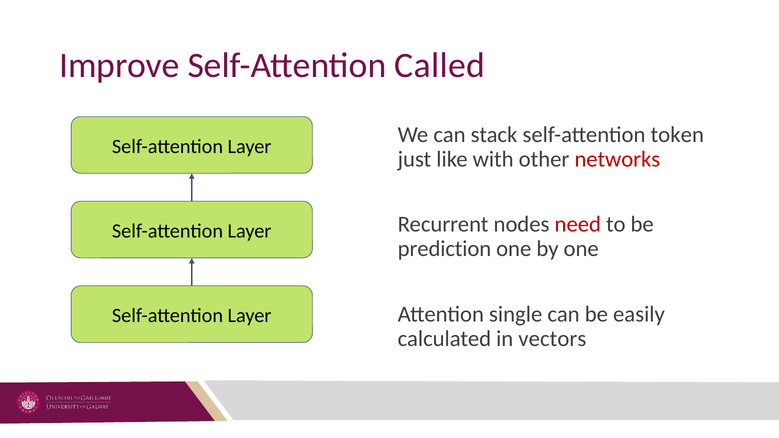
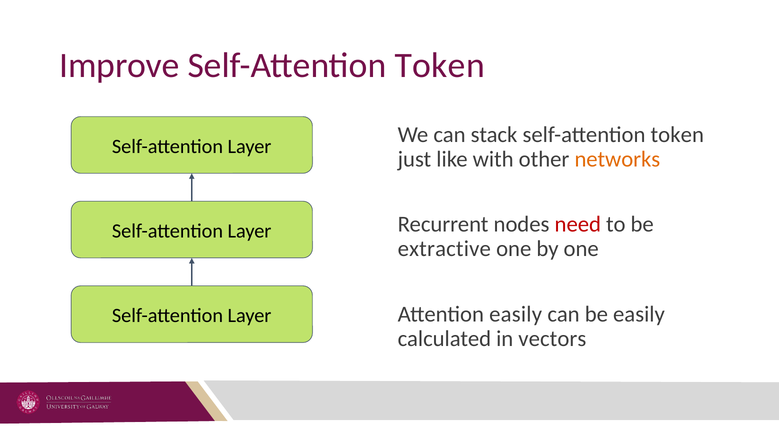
Called: Called -> Token (440, 65)
networks colour: red -> orange (617, 159)
prediction: prediction -> extractive (444, 249)
Attention single: single -> easily (516, 314)
